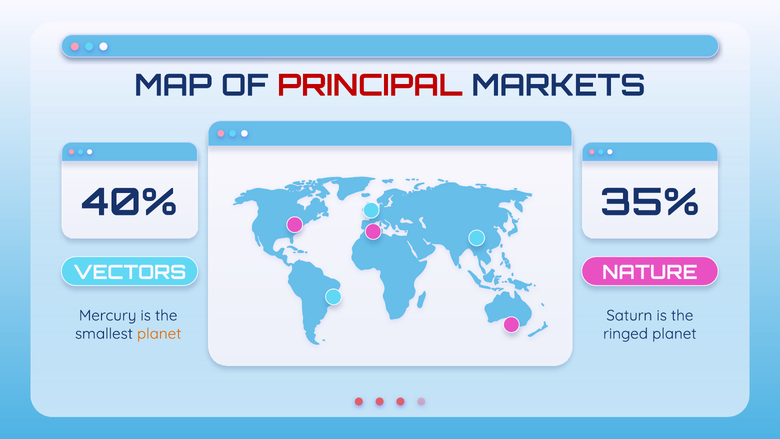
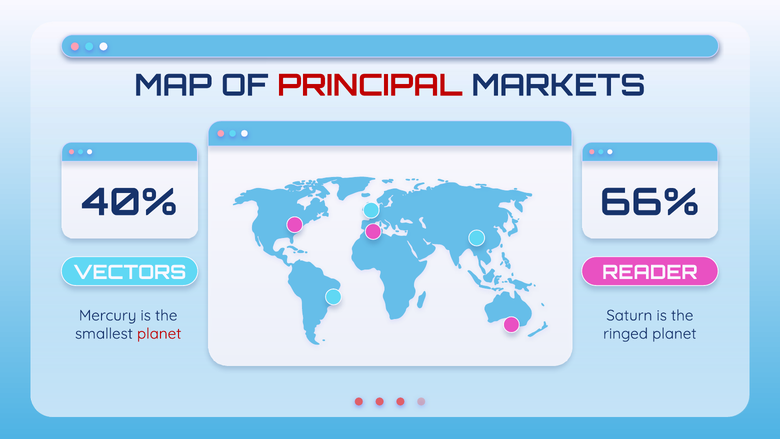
35%: 35% -> 66% (650, 203)
NATURE: NATURE -> READER (650, 272)
planet colour: orange -> red (159, 334)
